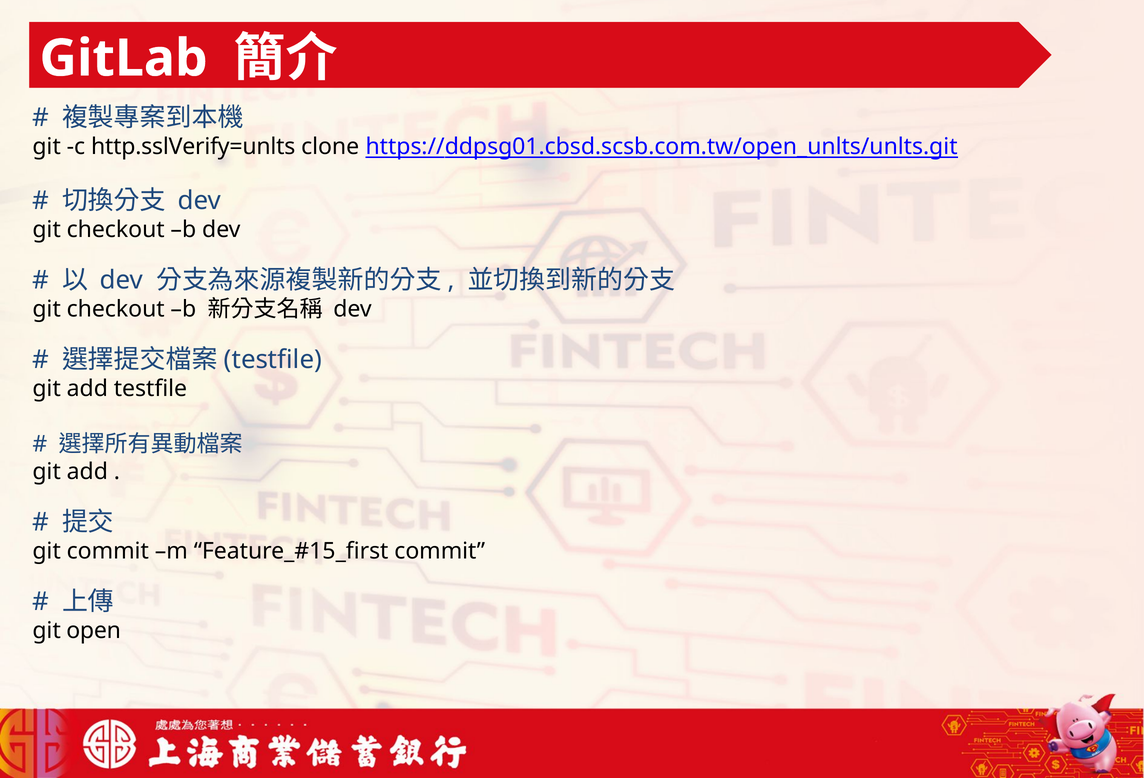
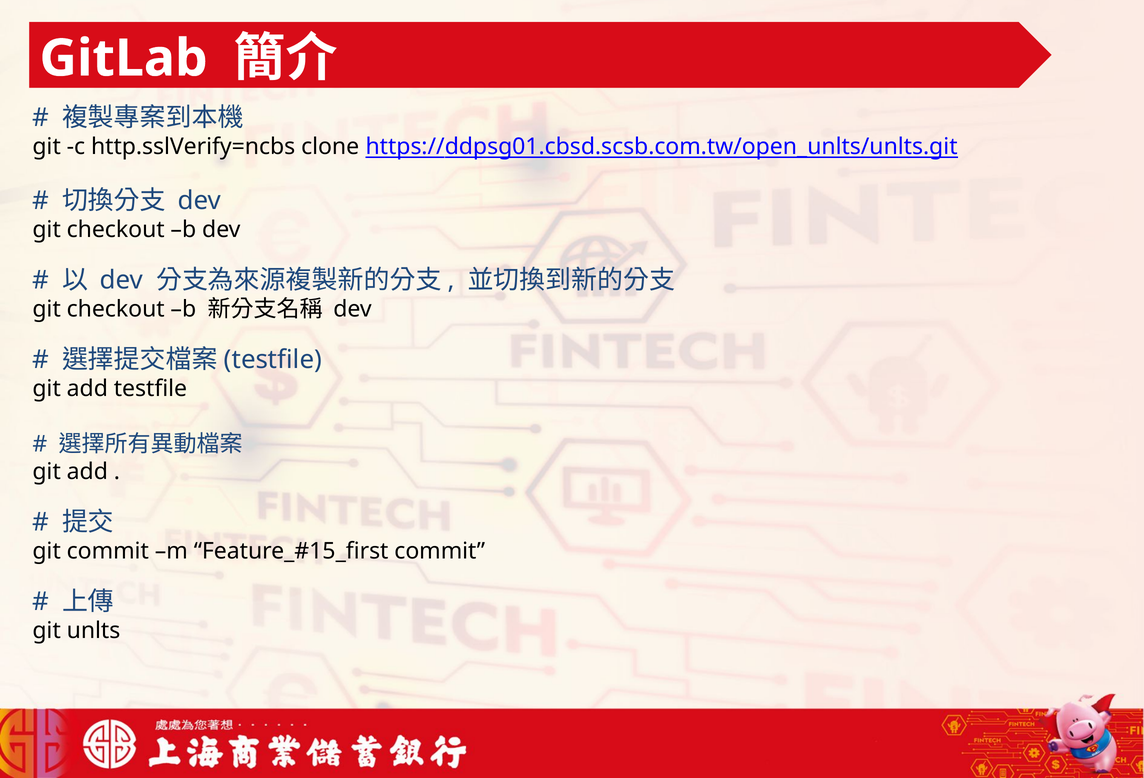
http.sslVerify=unlts: http.sslVerify=unlts -> http.sslVerify=ncbs (193, 147)
open: open -> unlts (93, 631)
